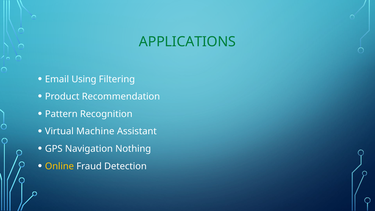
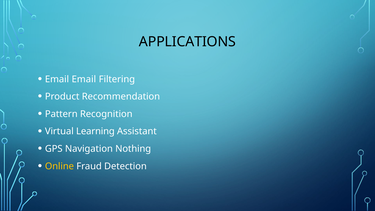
APPLICATIONS colour: green -> black (187, 42)
Email Using: Using -> Email (84, 79)
Machine: Machine -> Learning (95, 131)
